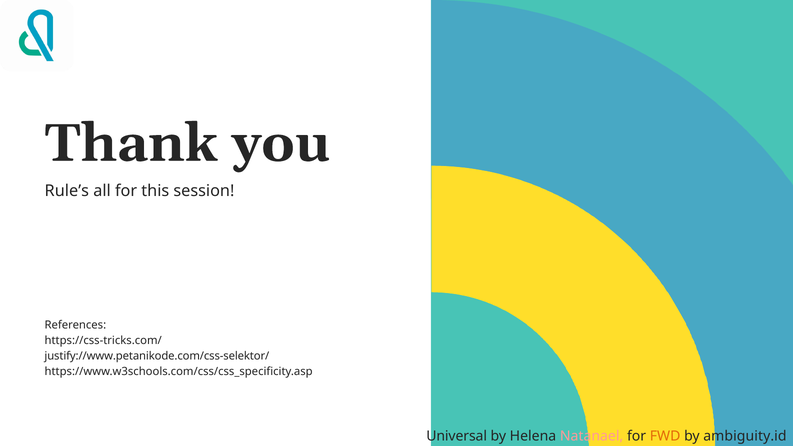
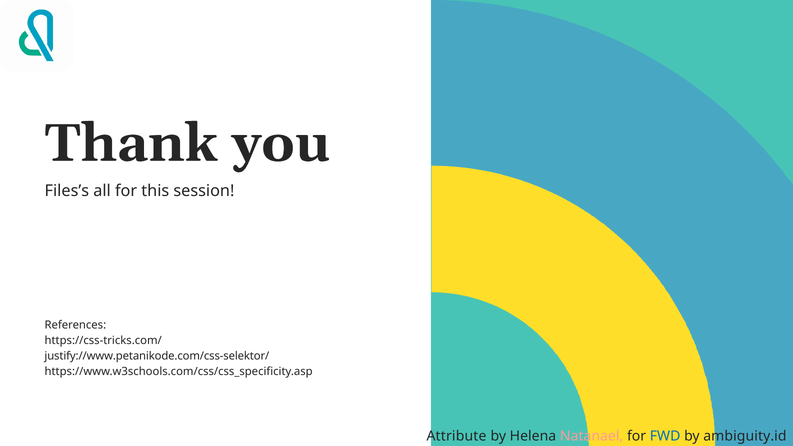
Rule’s: Rule’s -> Files’s (67, 191)
Universal: Universal -> Attribute (457, 436)
FWD colour: orange -> blue (665, 436)
